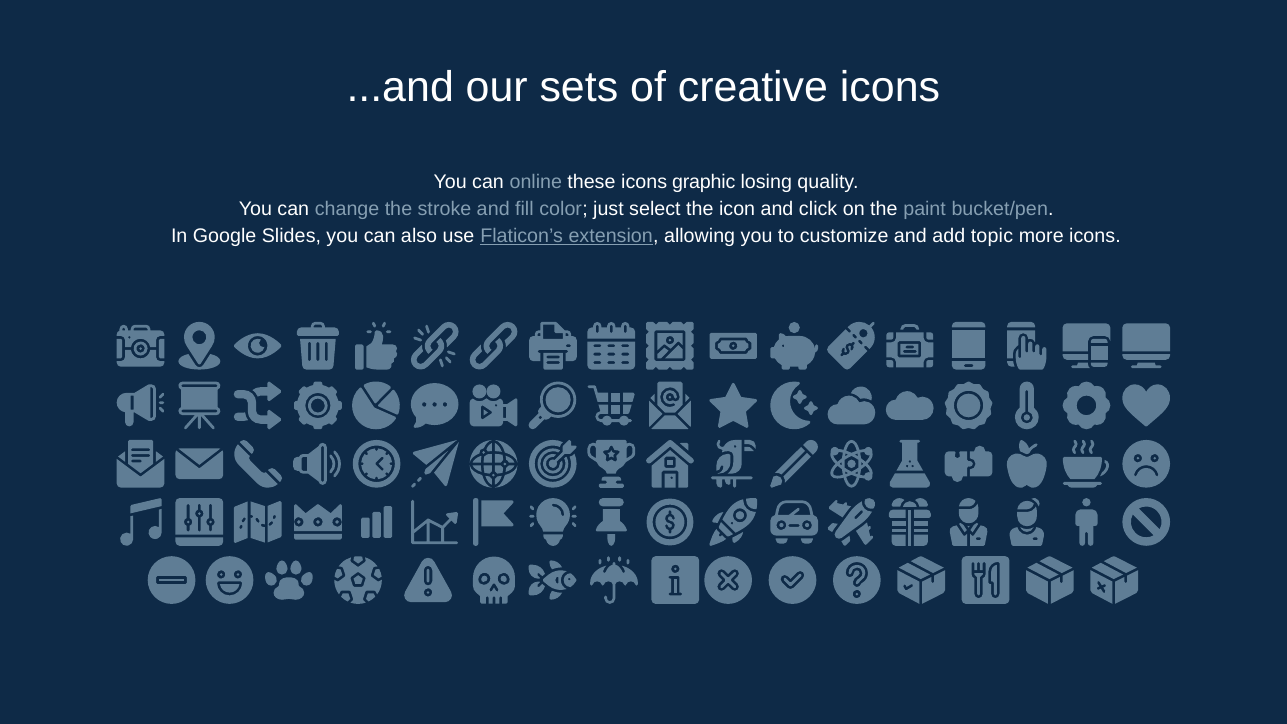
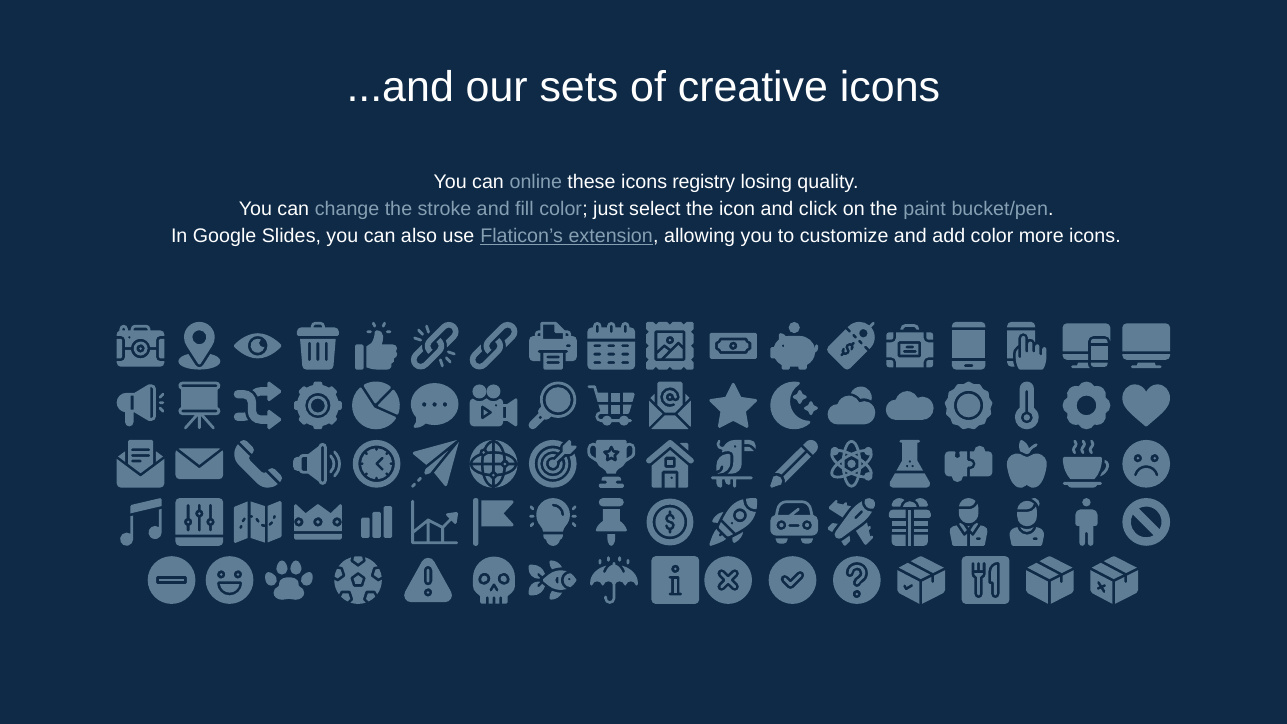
graphic: graphic -> registry (704, 182)
add topic: topic -> color (992, 236)
